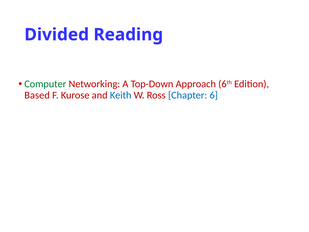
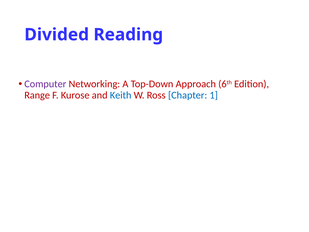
Computer colour: green -> purple (45, 84)
Based: Based -> Range (37, 95)
6: 6 -> 1 (214, 95)
